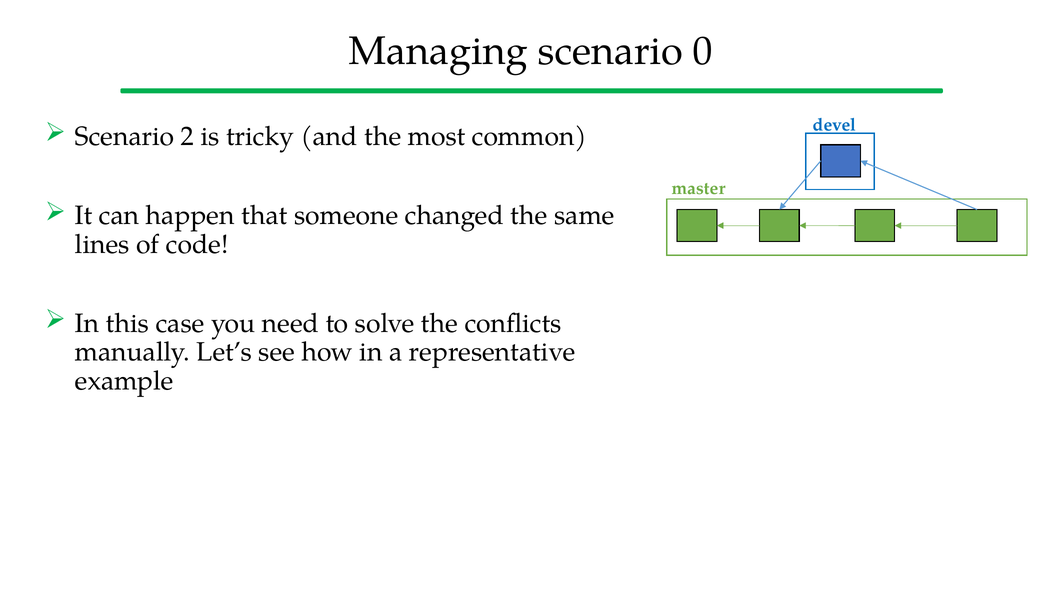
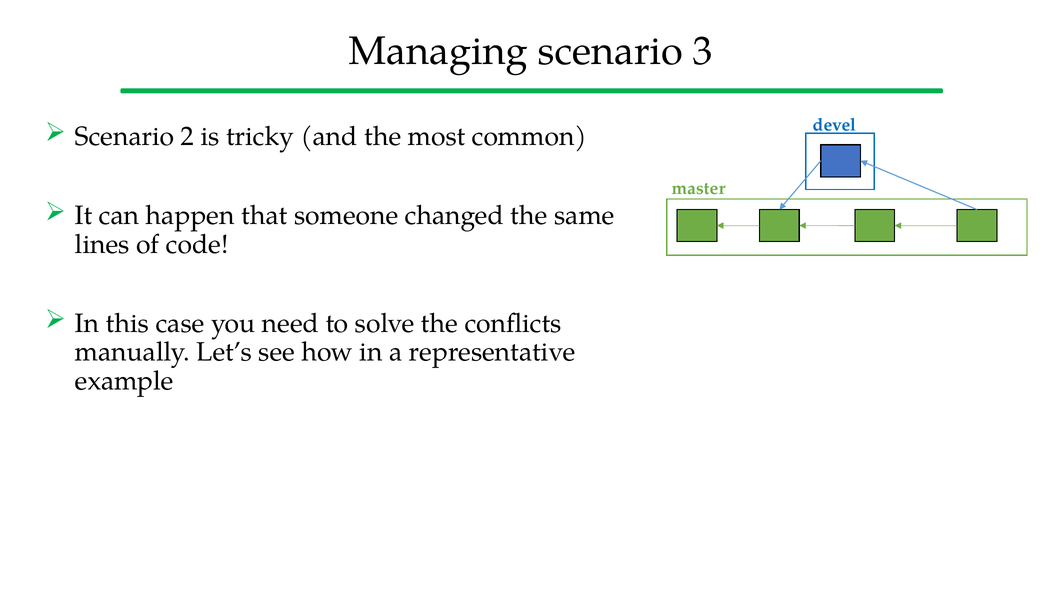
0: 0 -> 3 (703, 51)
